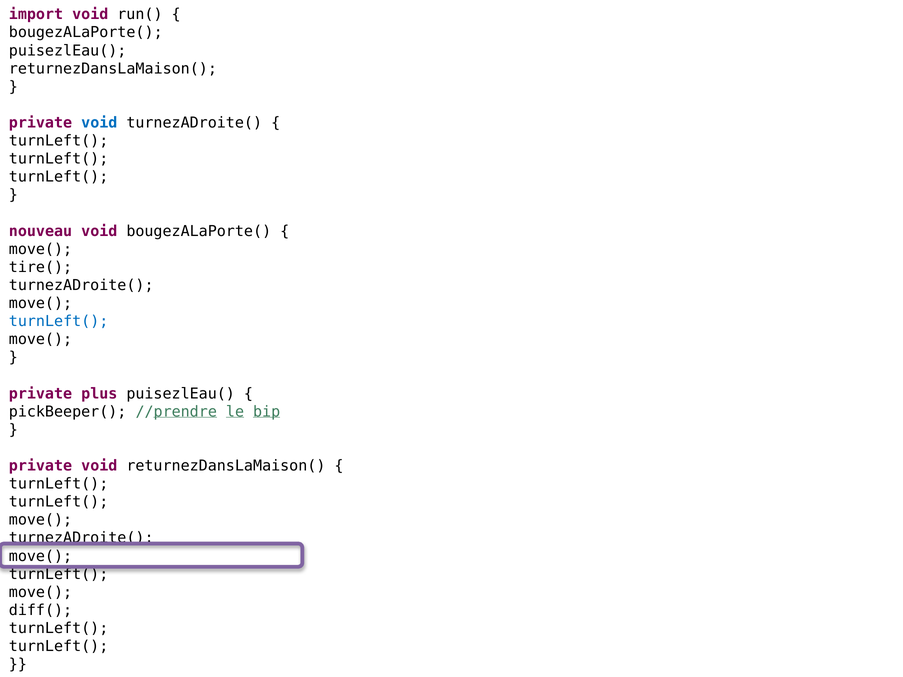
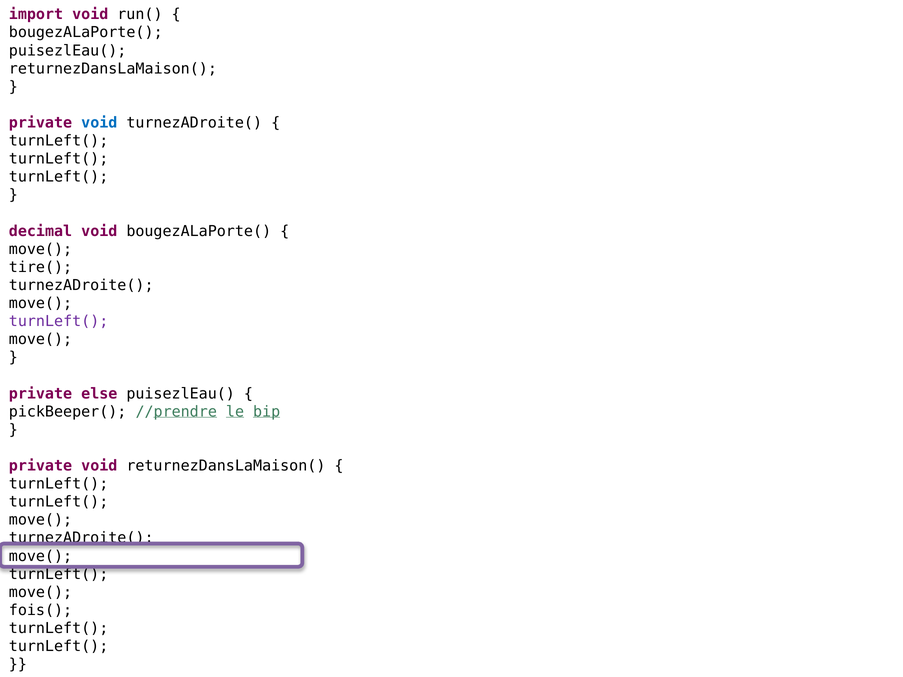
nouveau: nouveau -> decimal (41, 231)
turnLeft( colour: blue -> purple (59, 322)
plus: plus -> else (99, 394)
diff(: diff( -> fois( (41, 610)
